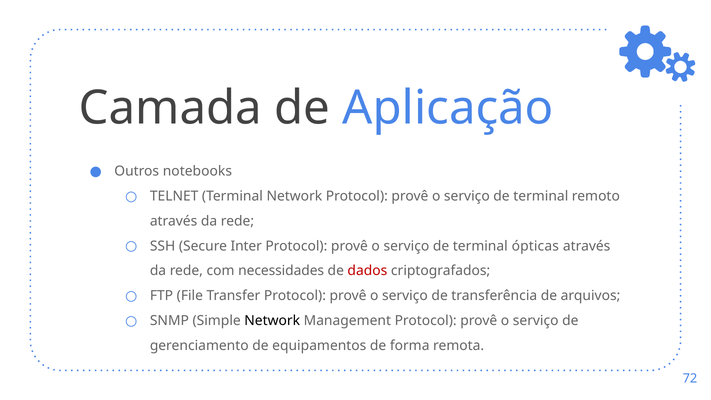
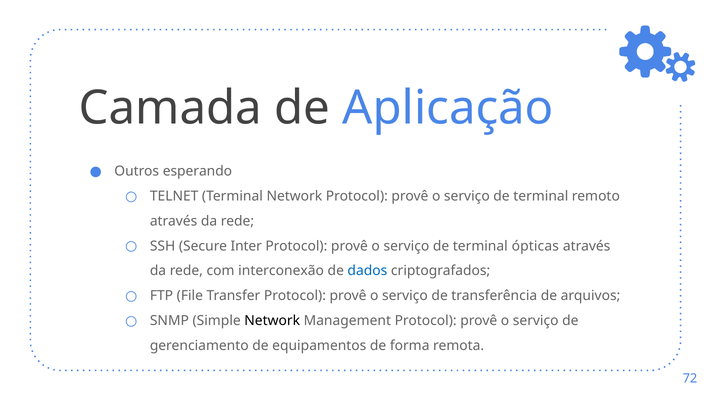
notebooks: notebooks -> esperando (197, 171)
necessidades: necessidades -> interconexão (281, 271)
dados colour: red -> blue (367, 271)
